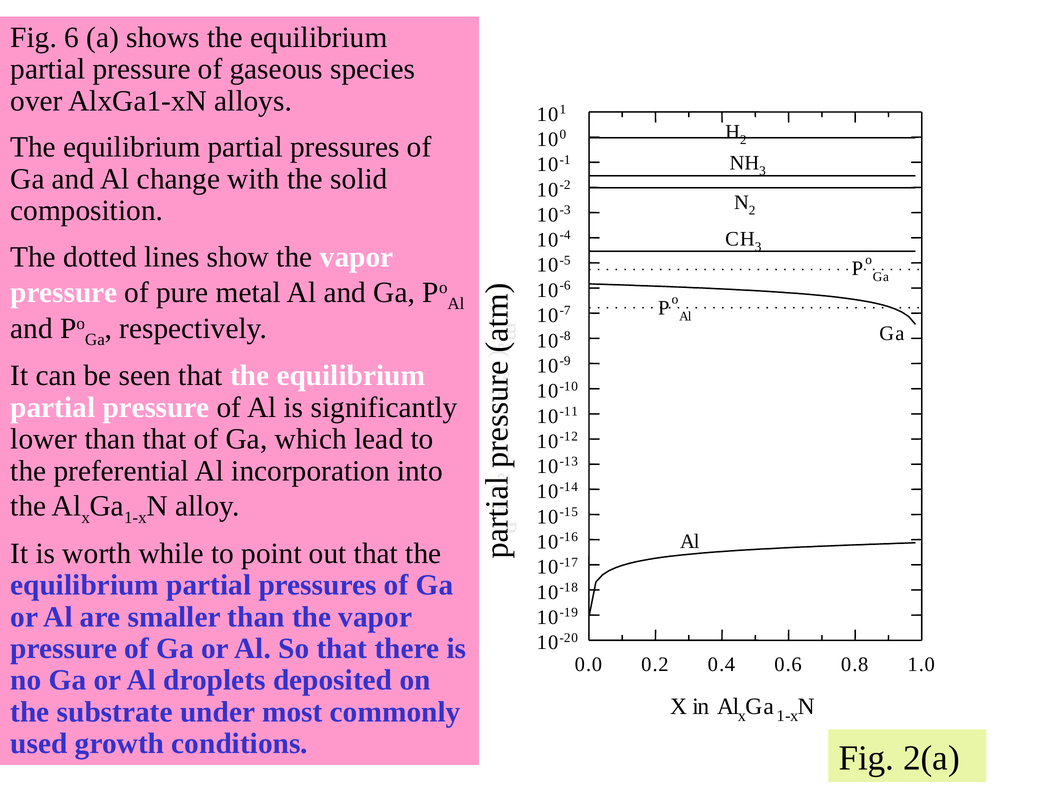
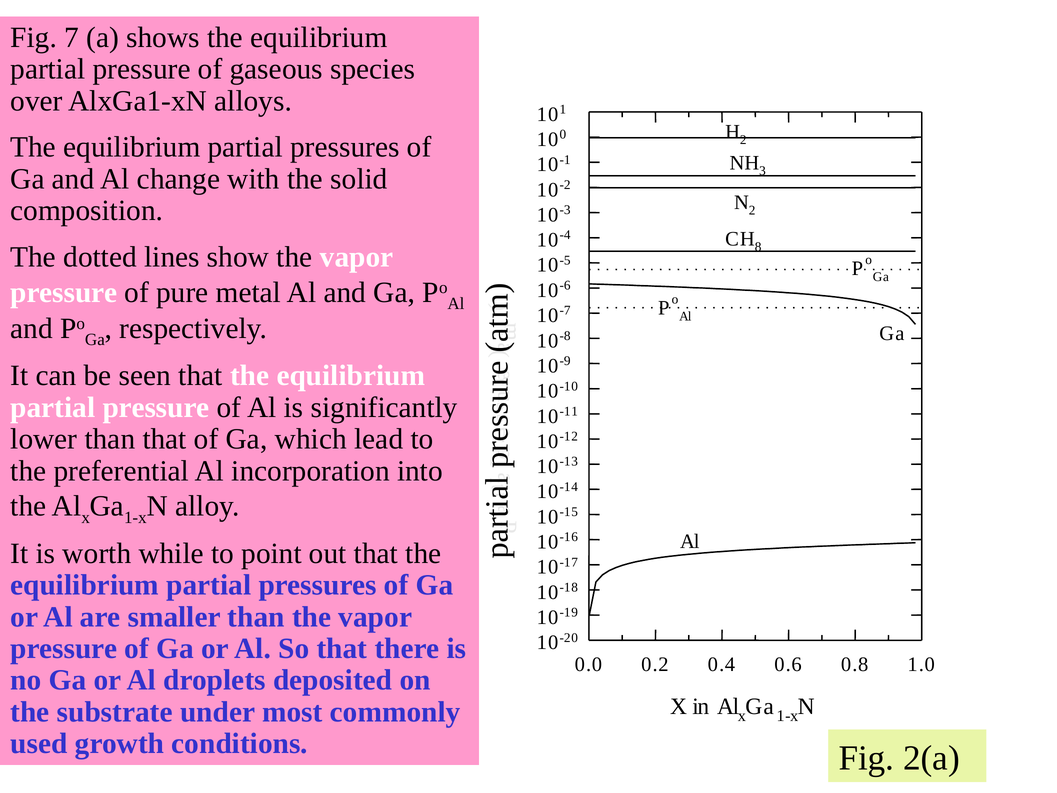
6: 6 -> 7 (72, 37)
3: 3 -> 8 (758, 247)
